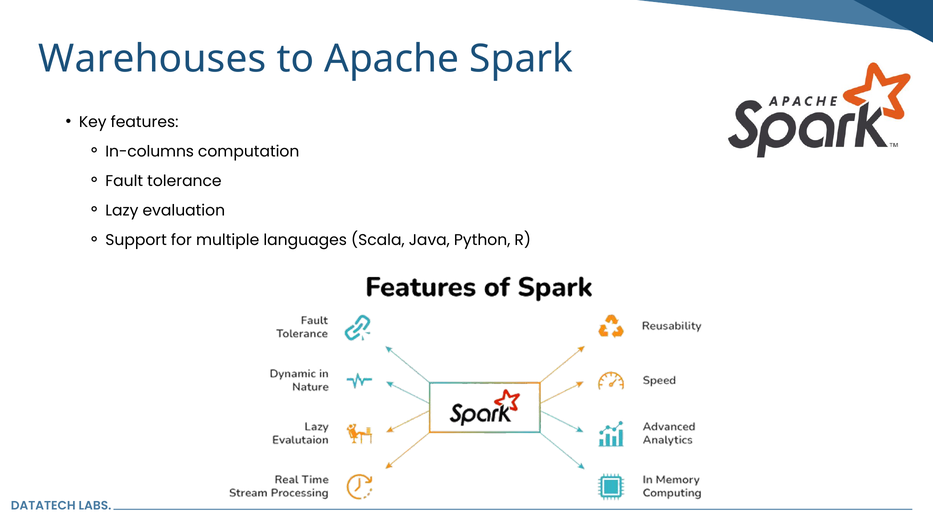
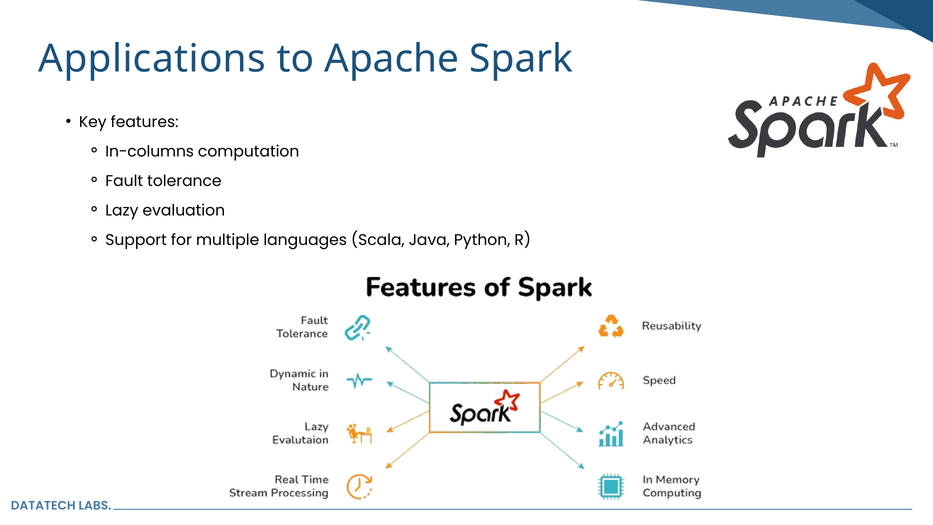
Warehouses: Warehouses -> Applications (152, 59)
